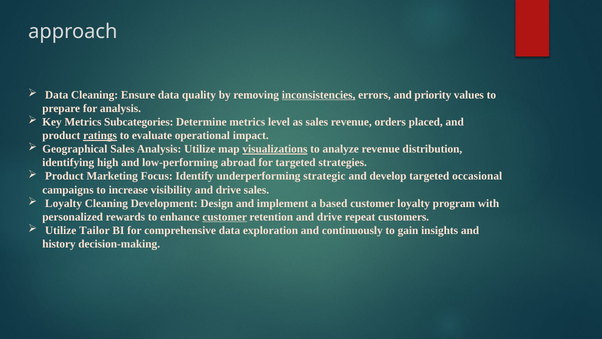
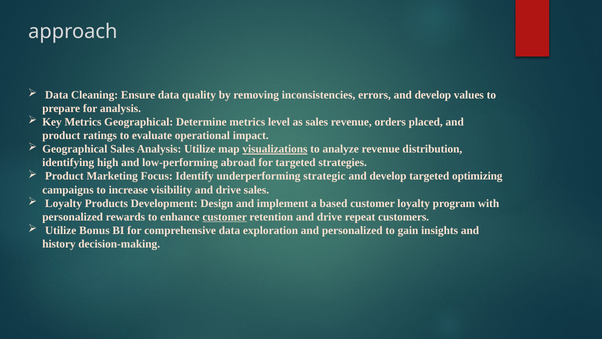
inconsistencies underline: present -> none (319, 95)
errors and priority: priority -> develop (433, 95)
Metrics Subcategories: Subcategories -> Geographical (139, 122)
ratings underline: present -> none (100, 135)
occasional: occasional -> optimizing (477, 176)
Loyalty Cleaning: Cleaning -> Products (106, 203)
Tailor: Tailor -> Bonus (94, 230)
and continuously: continuously -> personalized (352, 230)
